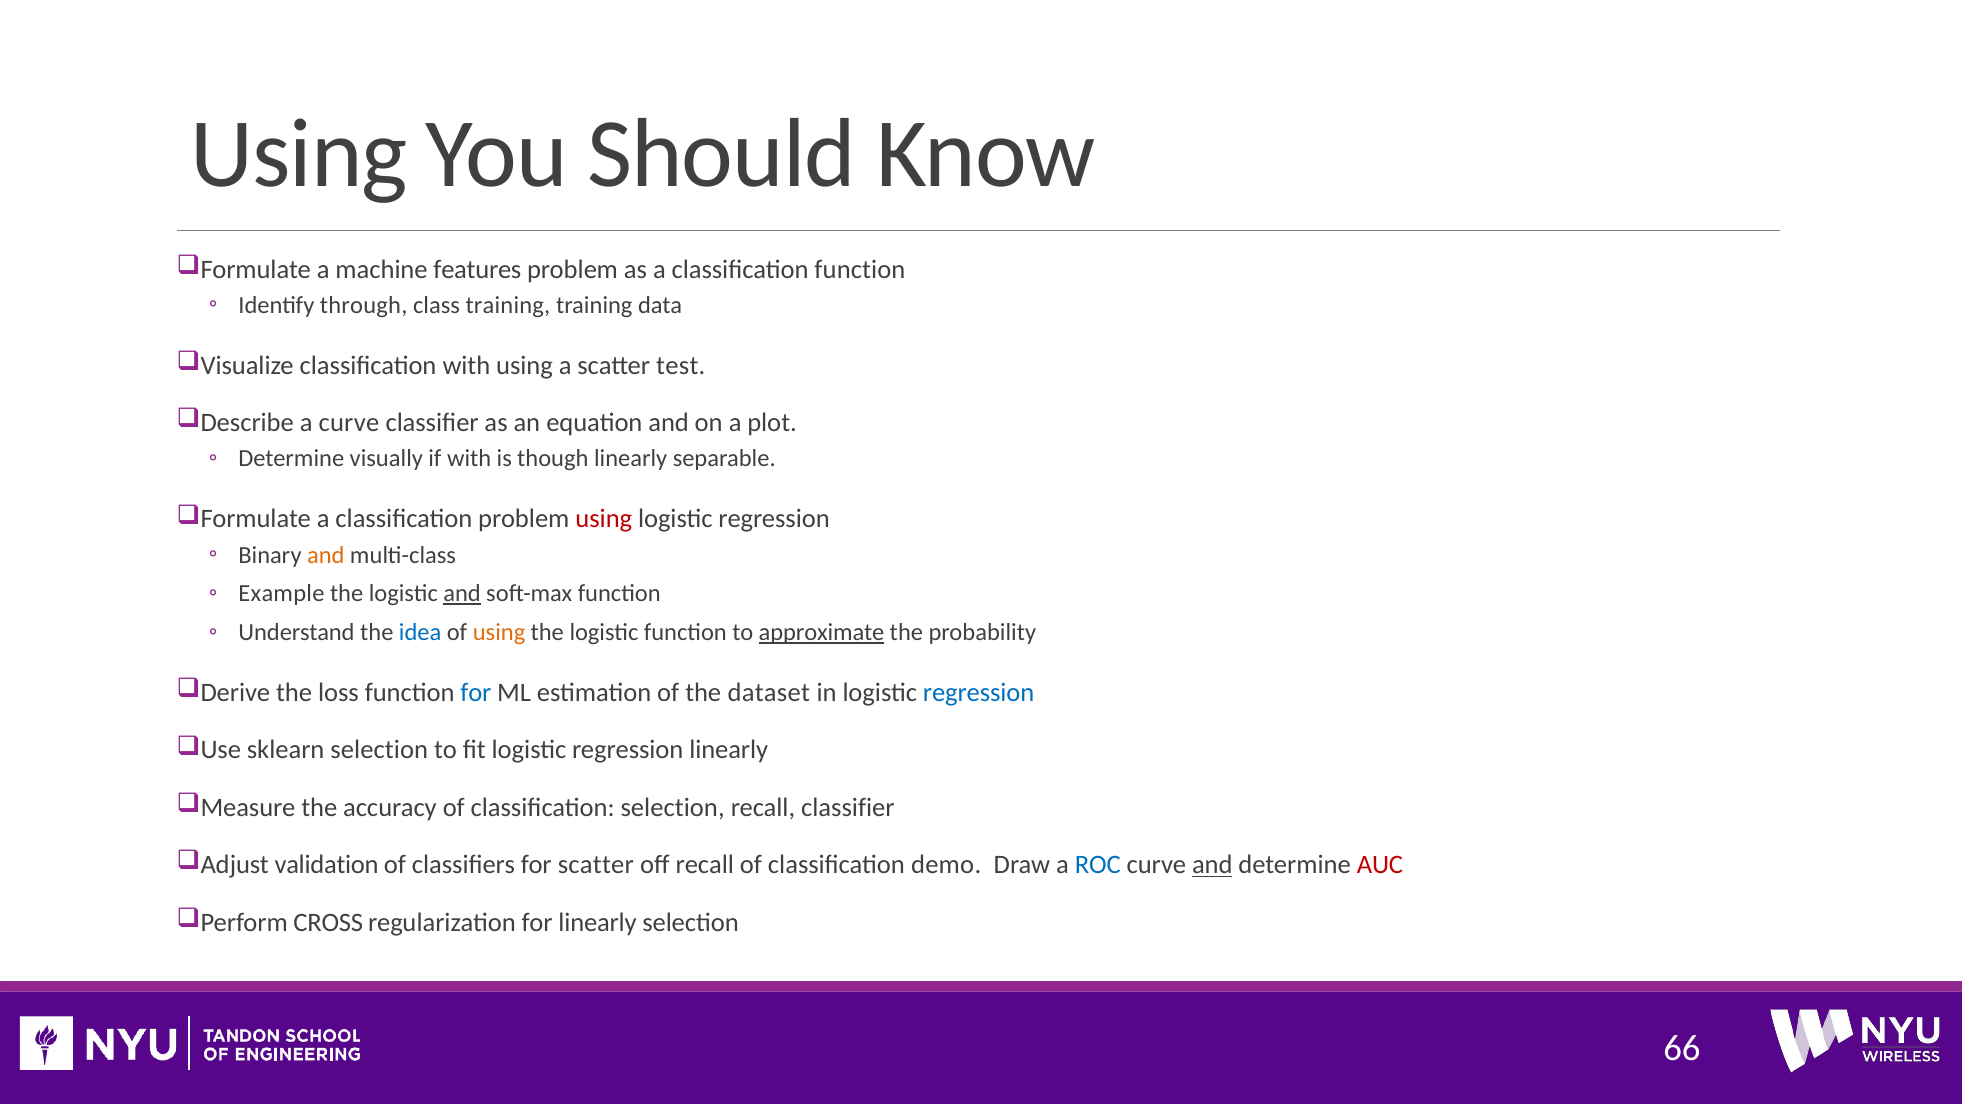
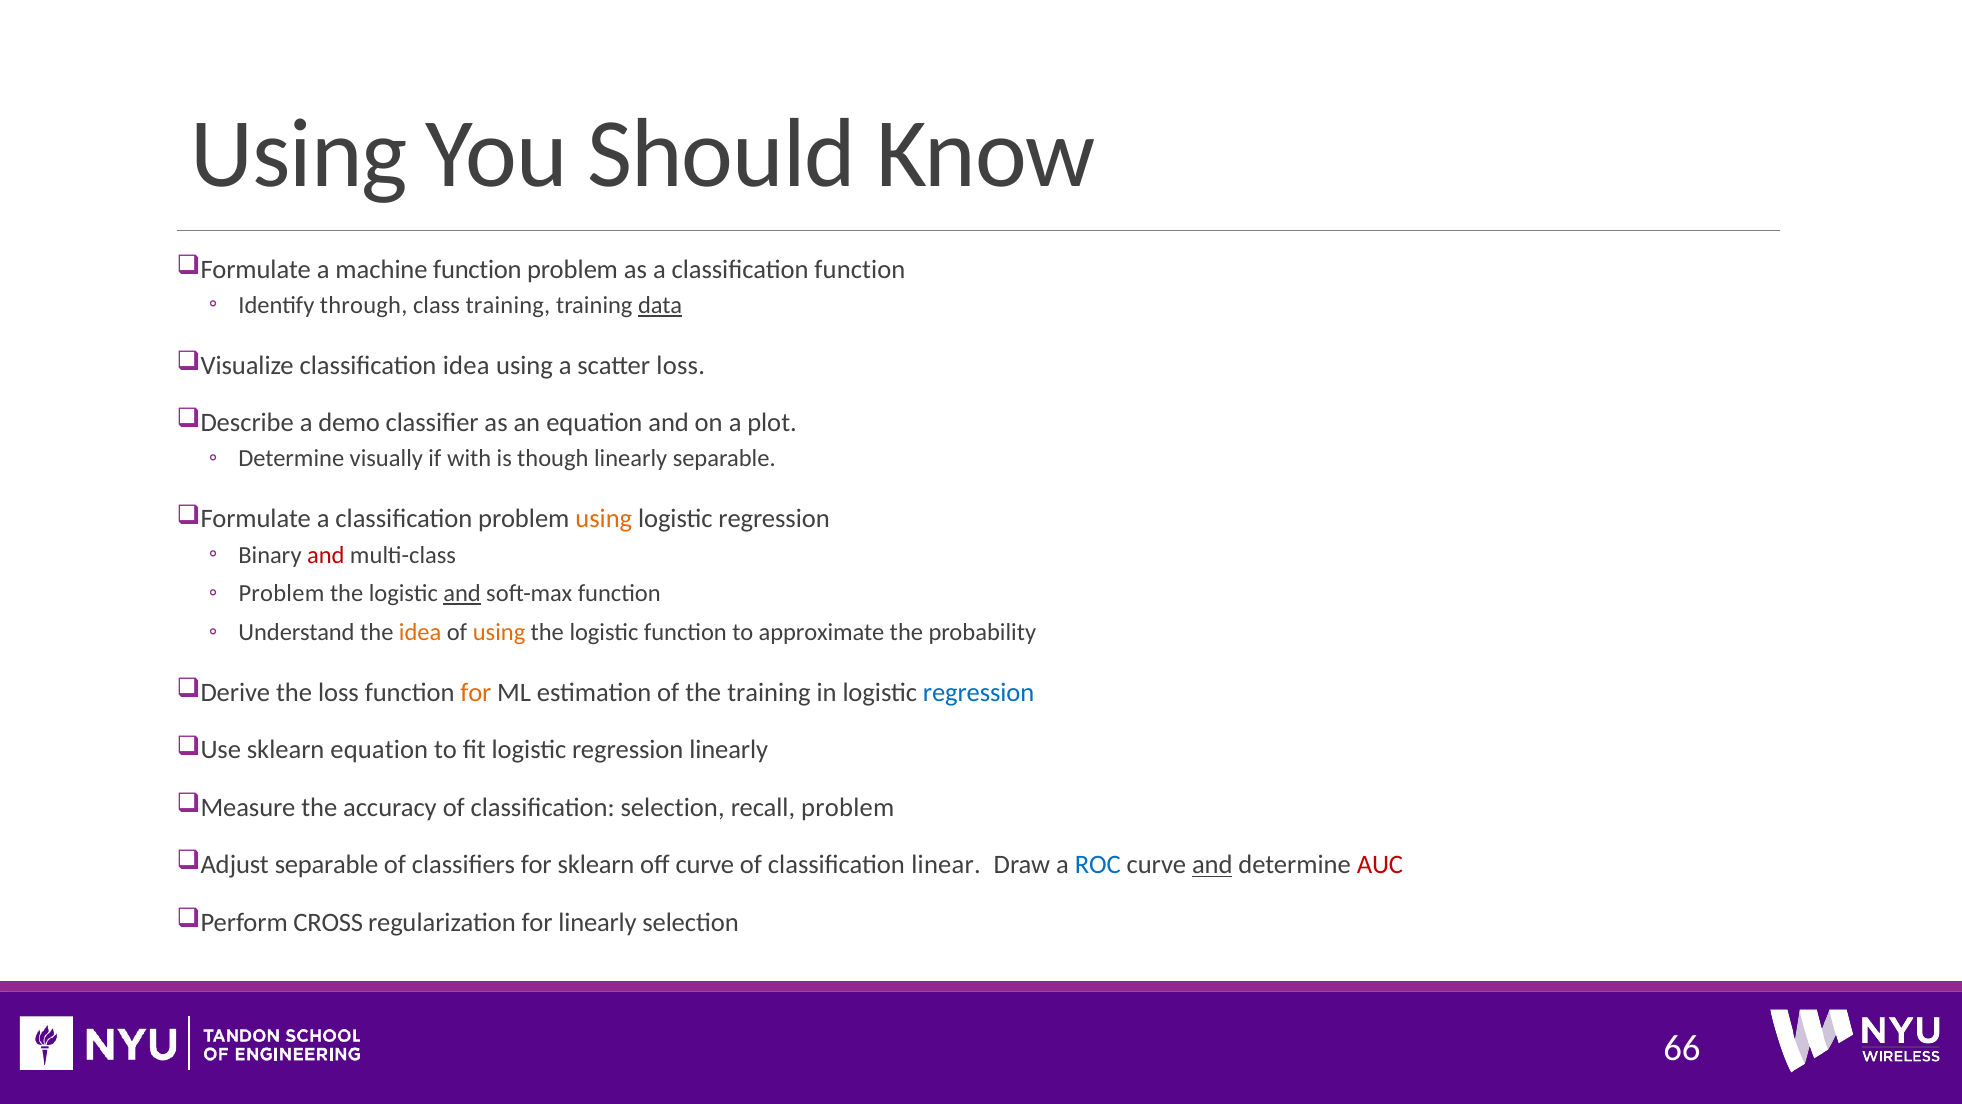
machine features: features -> function (477, 269)
data underline: none -> present (660, 305)
classification with: with -> idea (466, 365)
scatter test: test -> loss (681, 365)
a curve: curve -> demo (349, 423)
using colour: red -> orange (604, 519)
and colour: orange -> red (326, 555)
Example: Example -> Problem (281, 593)
idea colour: blue -> orange (420, 632)
approximate underline: present -> none (822, 632)
for colour: blue -> orange (476, 692)
the dataset: dataset -> training (769, 692)
sklearn selection: selection -> equation (379, 750)
recall classifier: classifier -> problem (848, 807)
validation: validation -> separable (327, 865)
for scatter: scatter -> sklearn (596, 865)
off recall: recall -> curve (705, 865)
demo: demo -> linear (946, 865)
